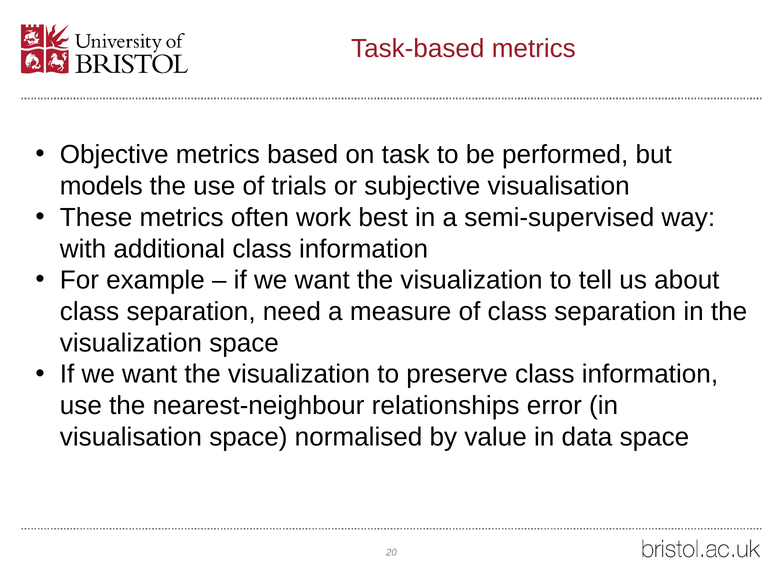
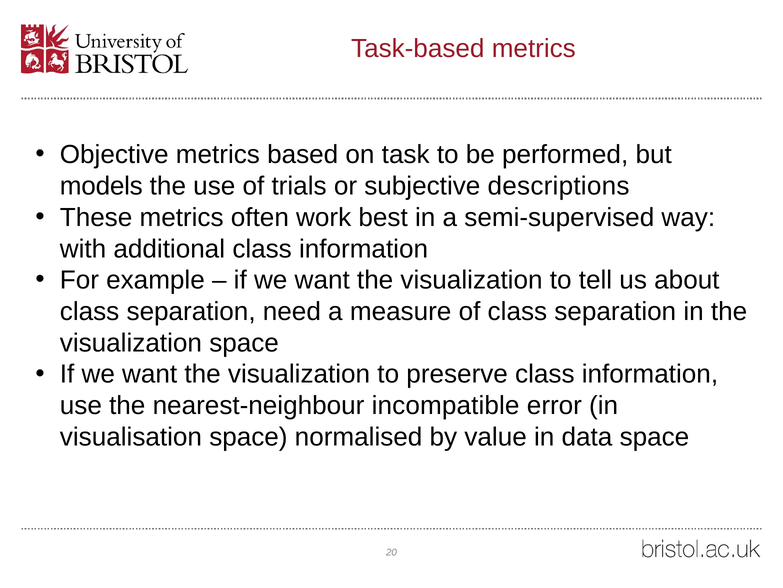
subjective visualisation: visualisation -> descriptions (559, 186)
relationships: relationships -> incompatible (446, 405)
